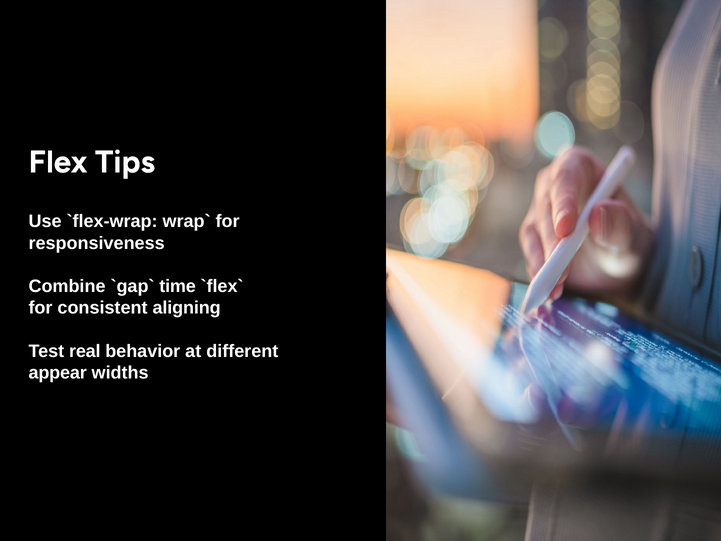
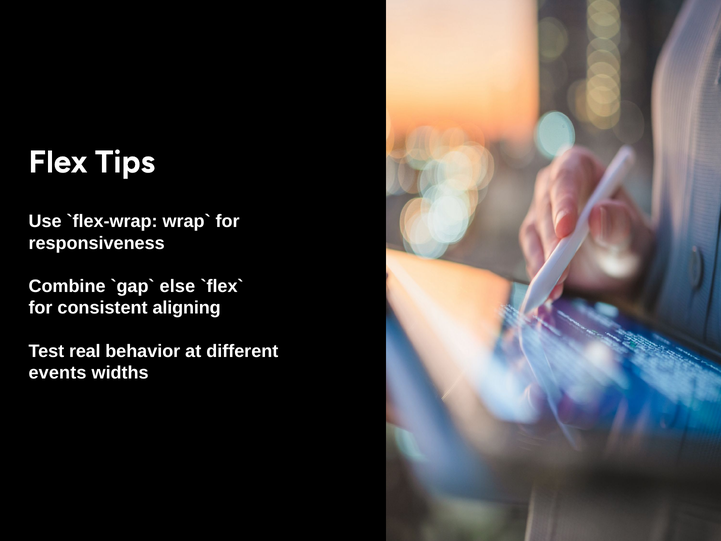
time: time -> else (177, 286)
appear: appear -> events (58, 373)
